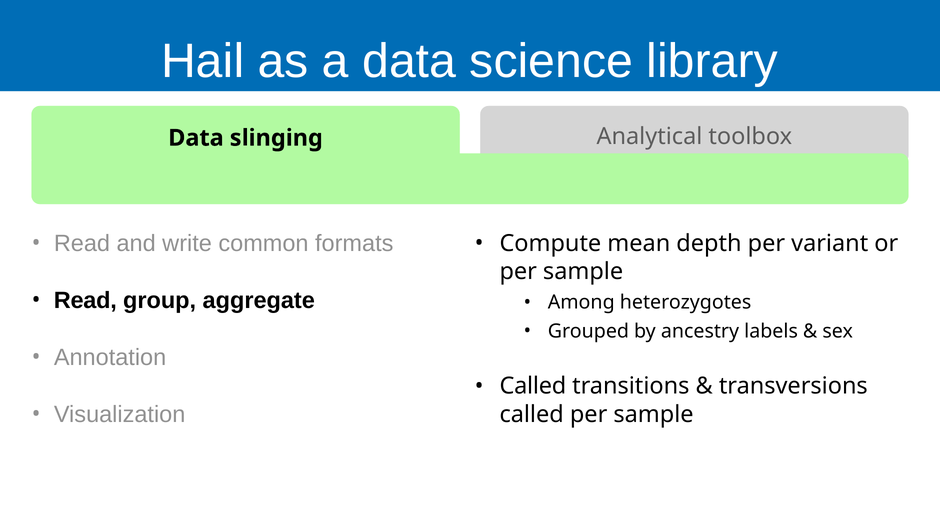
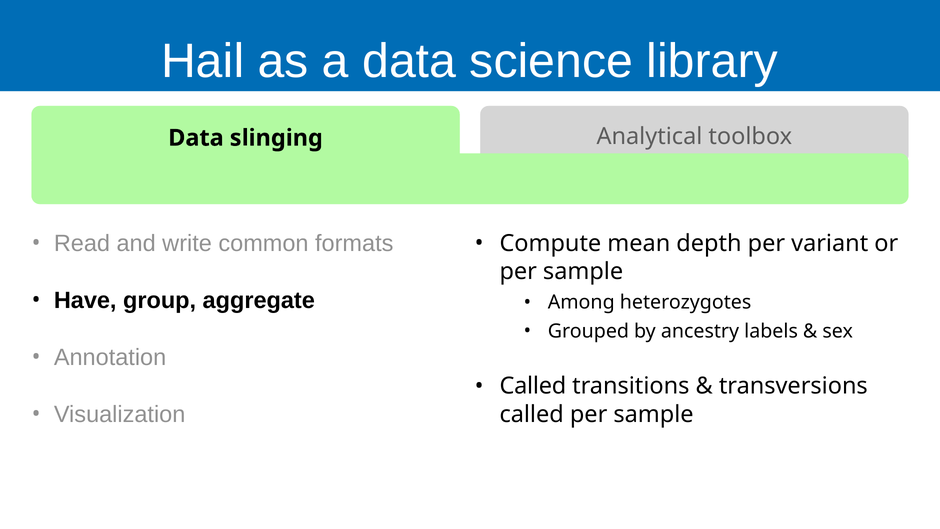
Read: Read -> Have (85, 300)
